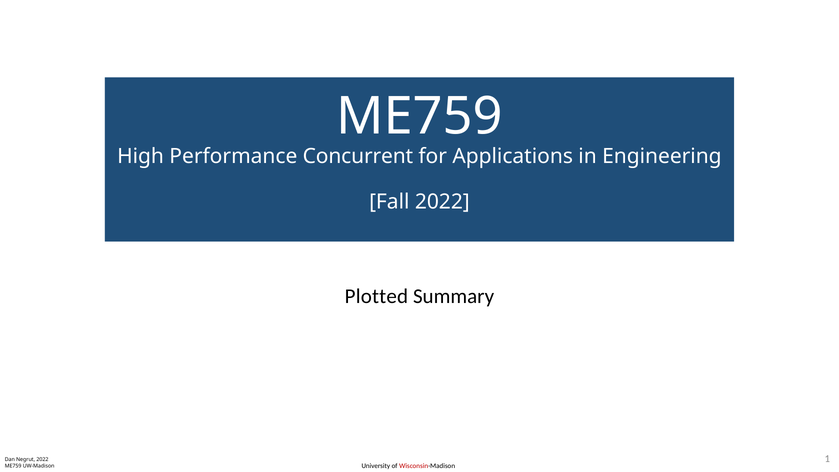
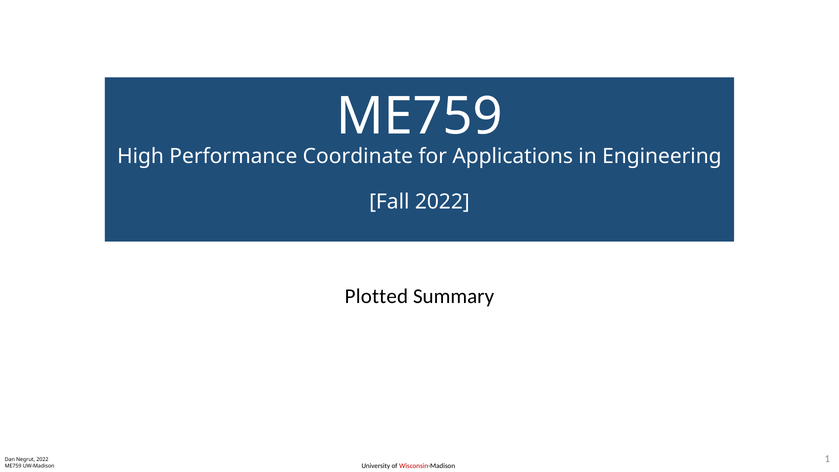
Concurrent: Concurrent -> Coordinate (358, 156)
